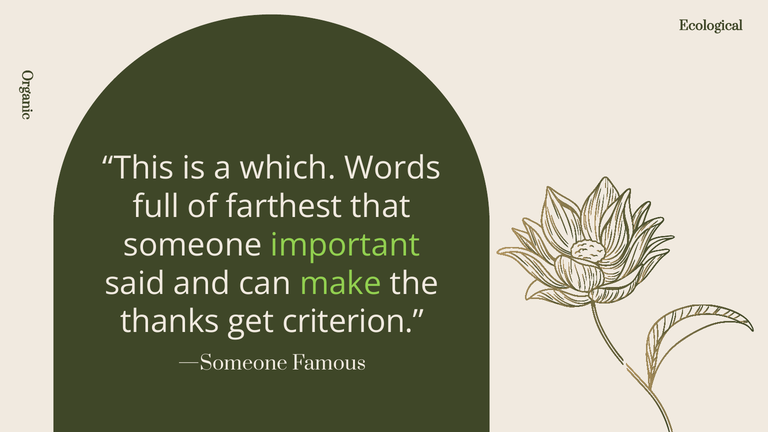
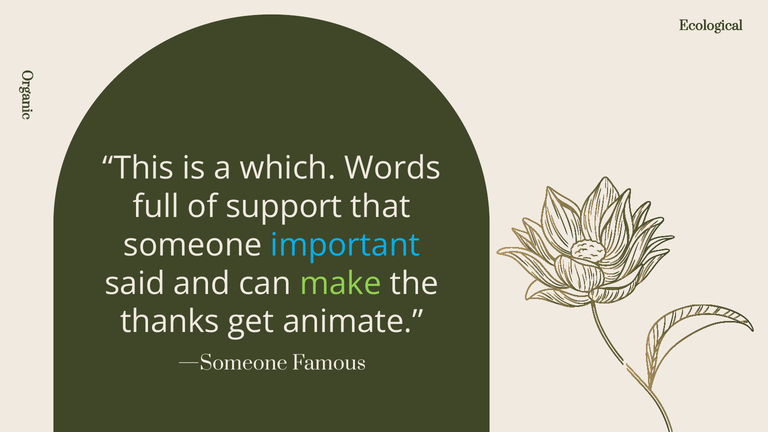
farthest: farthest -> support (284, 207)
important colour: light green -> light blue (345, 245)
criterion: criterion -> animate (353, 322)
